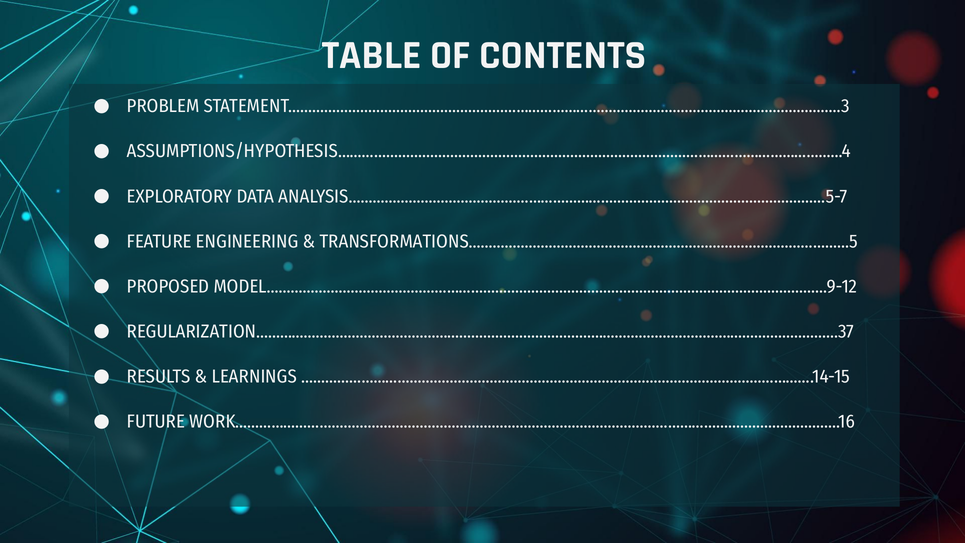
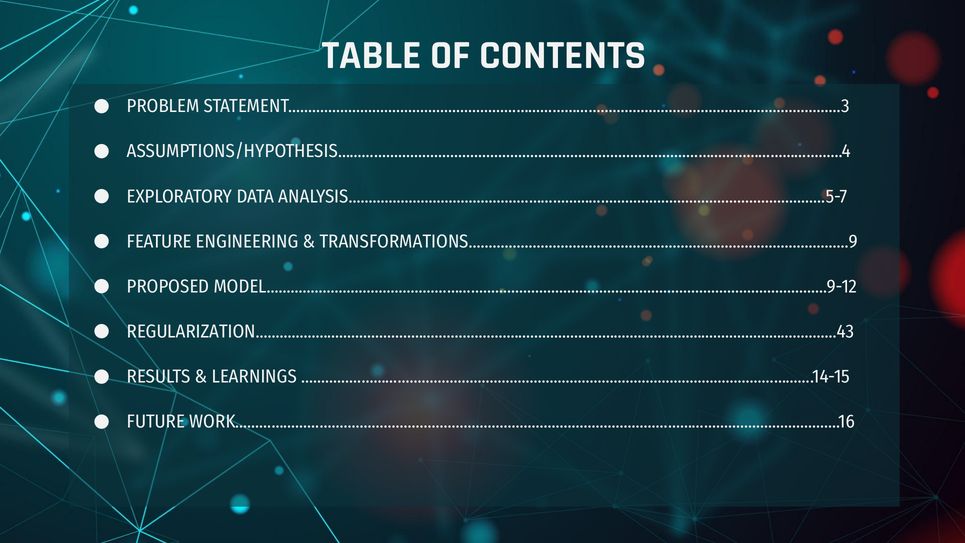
TRANSFORMATIONS……………………………………………………..……………………………5: TRANSFORMATIONS……………………………………………………..……………………………5 -> TRANSFORMATIONS……………………………………………………..……………………………9 (589, 241)
REGULARIZATION…………………………………………………………………………………………………..…….……………………..37: REGULARIZATION…………………………………………………………………………………………………..…….……………………..37 -> REGULARIZATION…………………………………………………………………………………………………..…….……………………..43 (490, 331)
